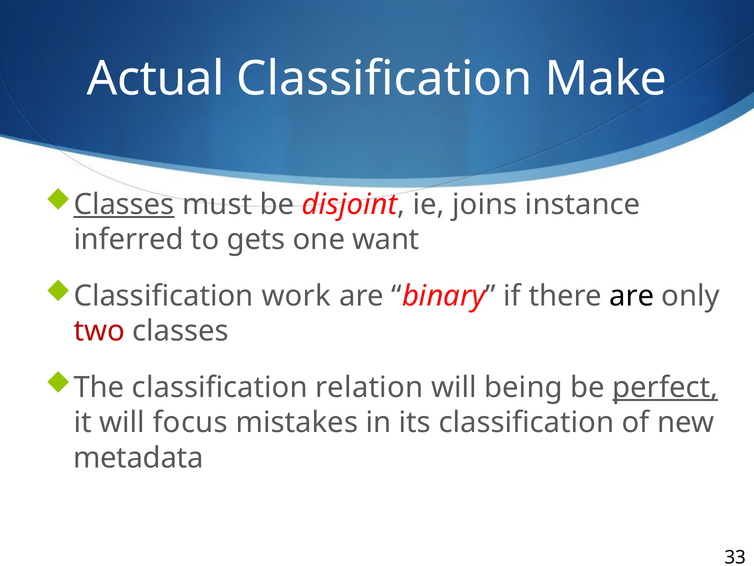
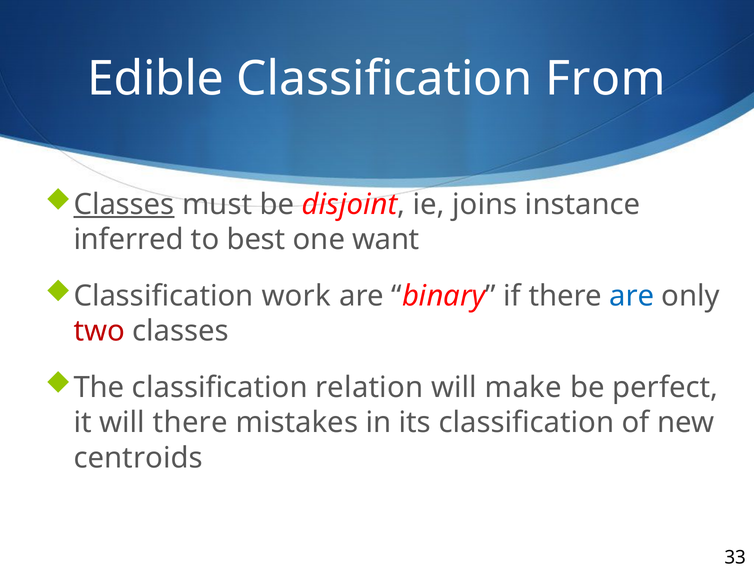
Actual: Actual -> Edible (156, 79)
Make: Make -> From (605, 79)
gets: gets -> best (256, 240)
are colour: black -> blue (632, 296)
being: being -> make (523, 387)
perfect underline: present -> none (665, 387)
will focus: focus -> there (190, 422)
metadata: metadata -> centroids (138, 457)
